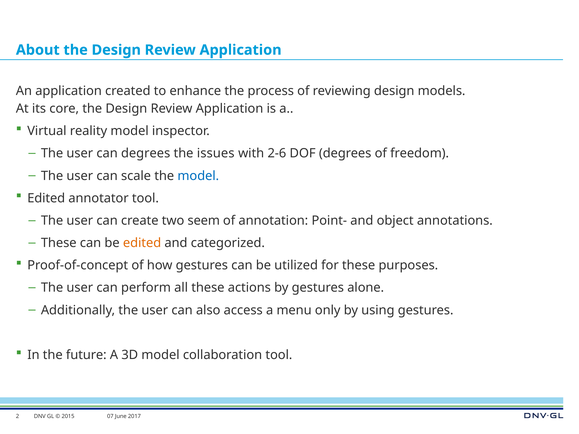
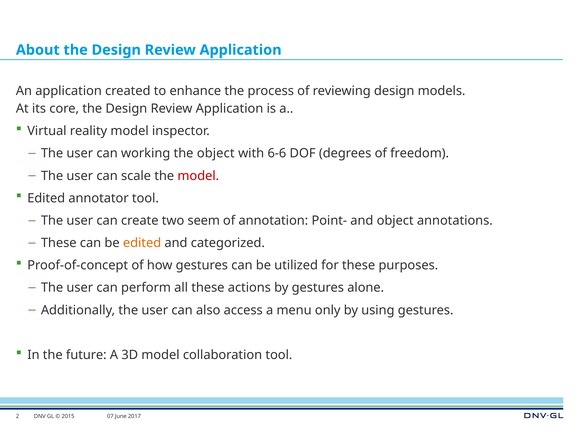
can degrees: degrees -> working (146, 153)
the issues: issues -> object (216, 153)
2-6: 2-6 -> 6-6 (277, 153)
model colour: blue -> red (198, 176)
